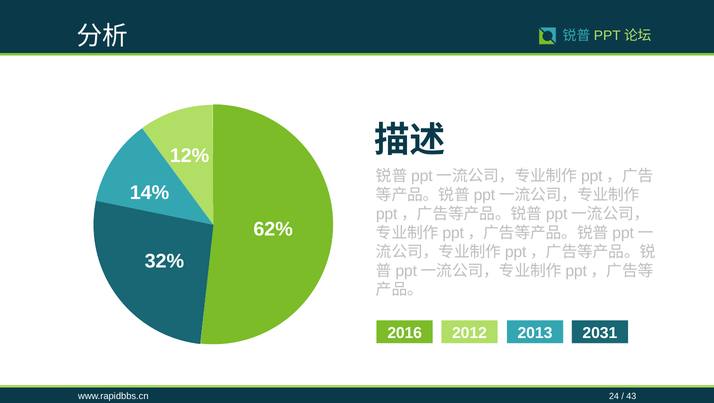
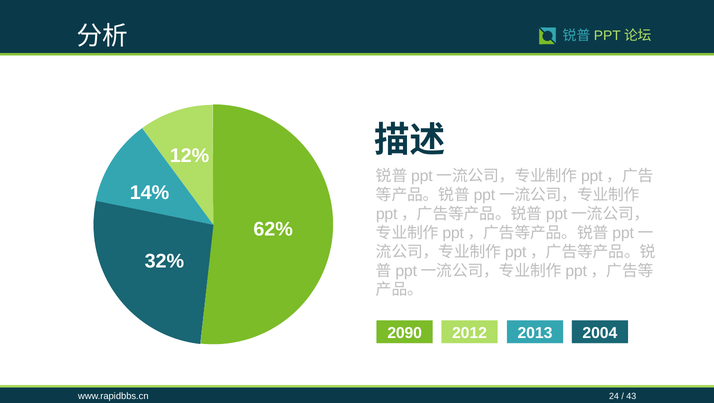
2016: 2016 -> 2090 (405, 333)
2031: 2031 -> 2004 (600, 333)
